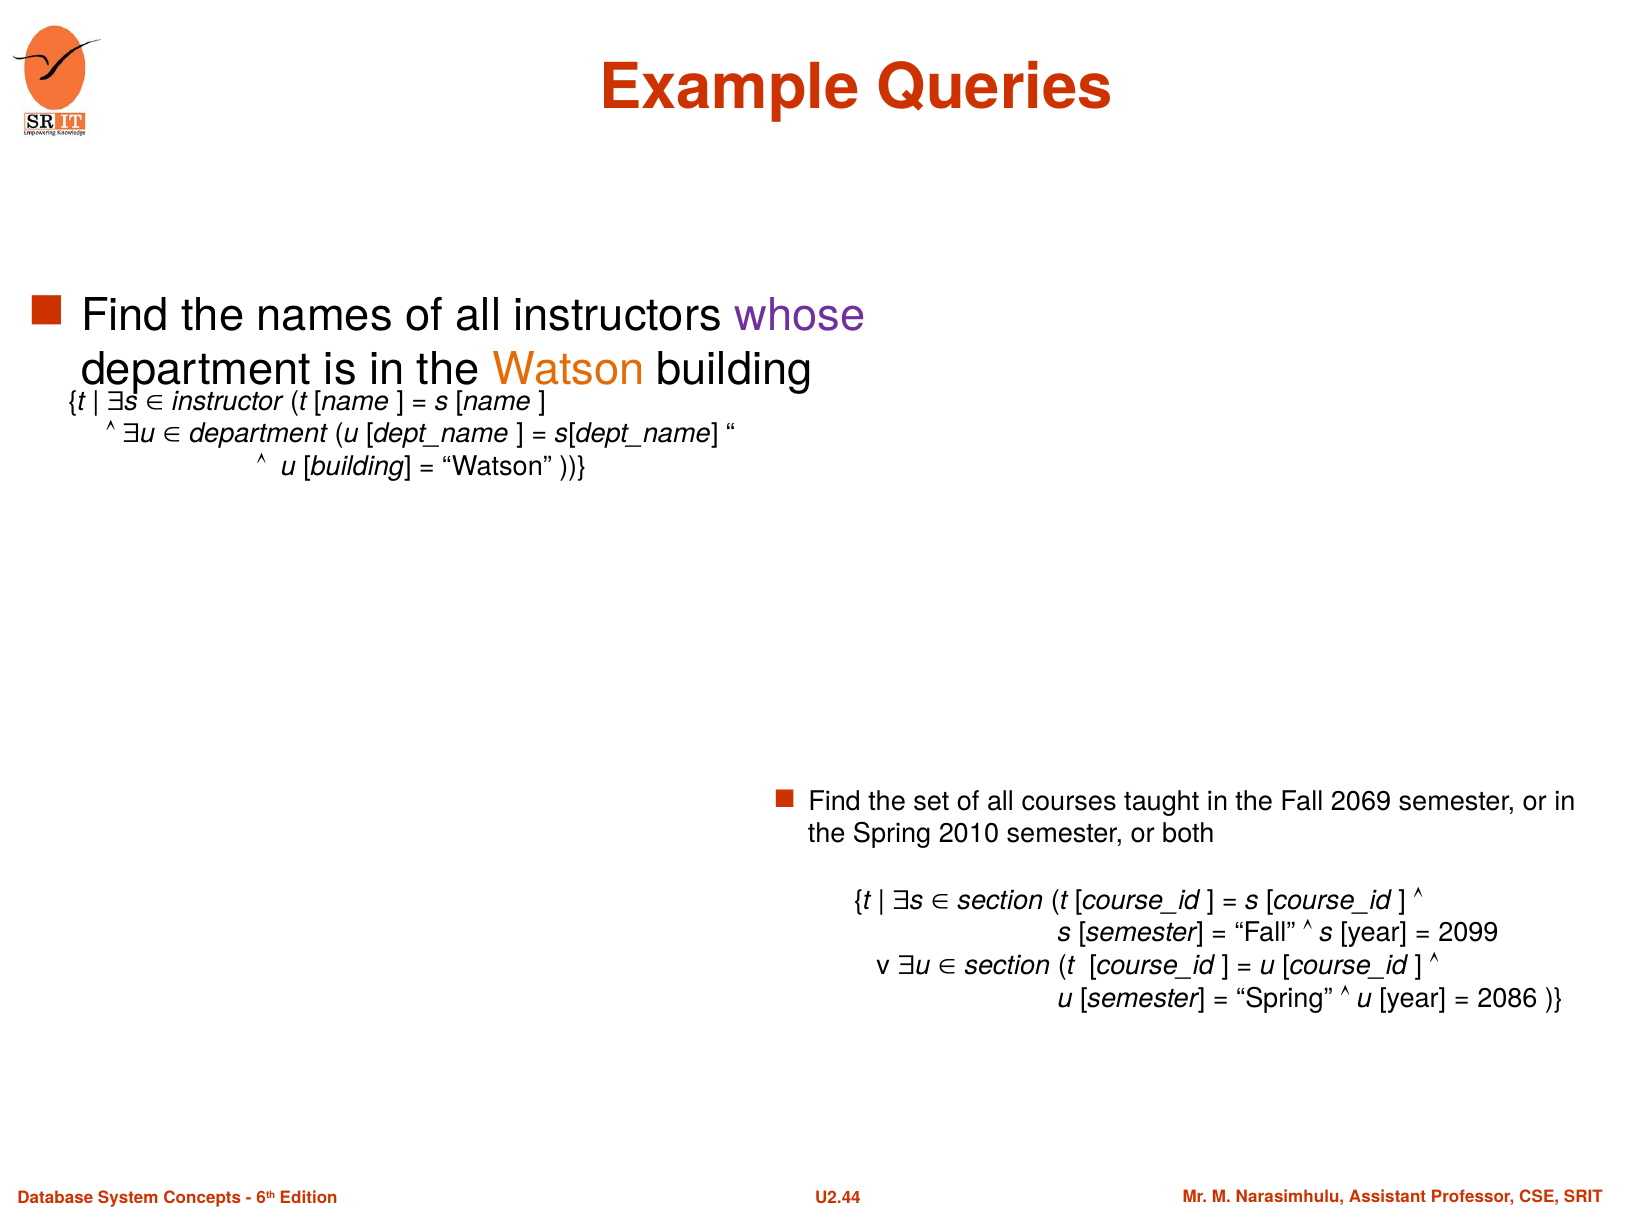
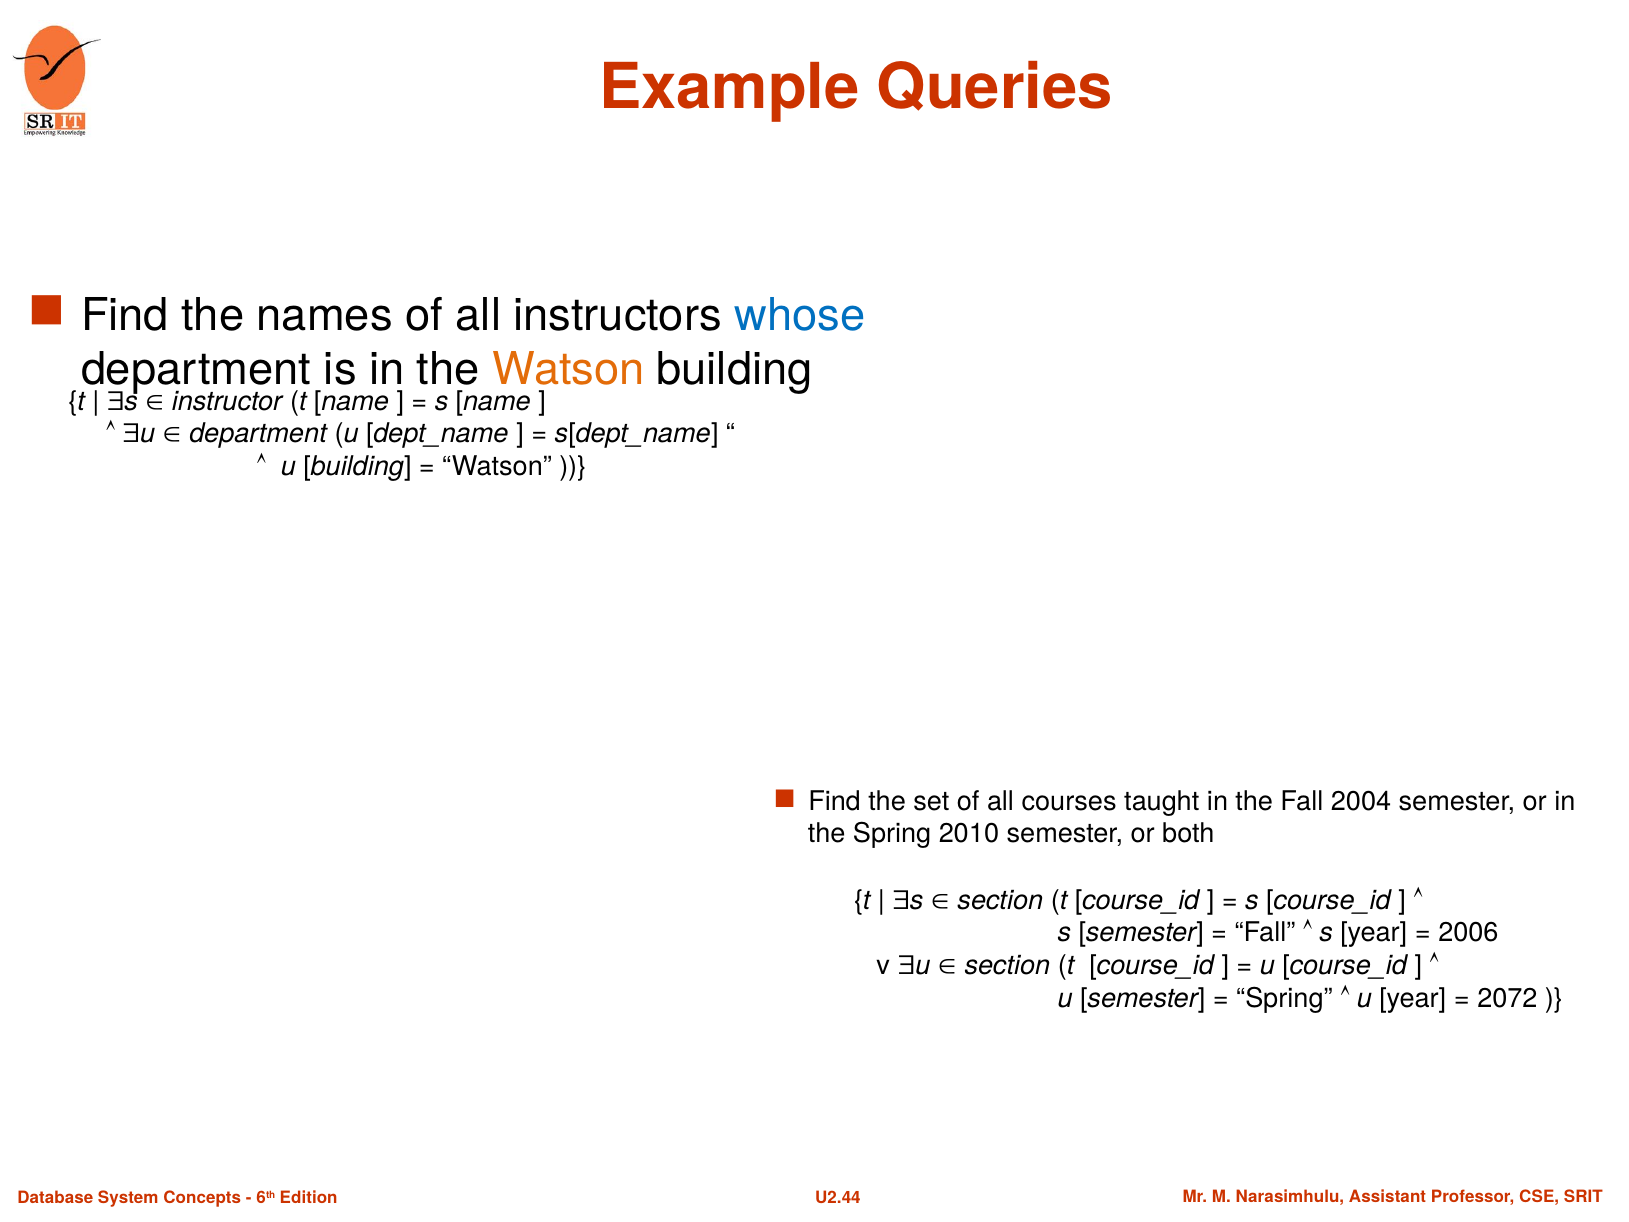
whose colour: purple -> blue (800, 315)
2069: 2069 -> 2004 (1361, 801)
2099: 2099 -> 2006 (1468, 933)
2086: 2086 -> 2072 (1507, 998)
